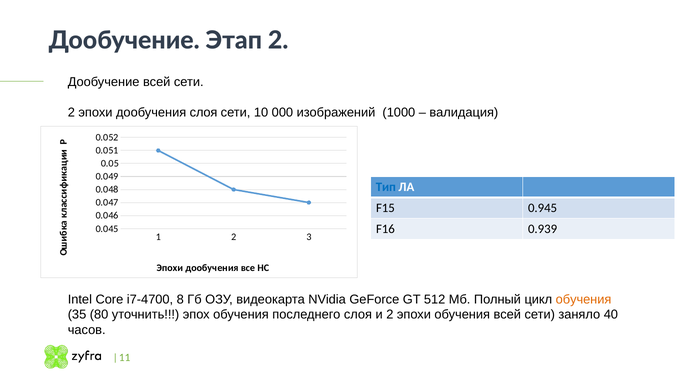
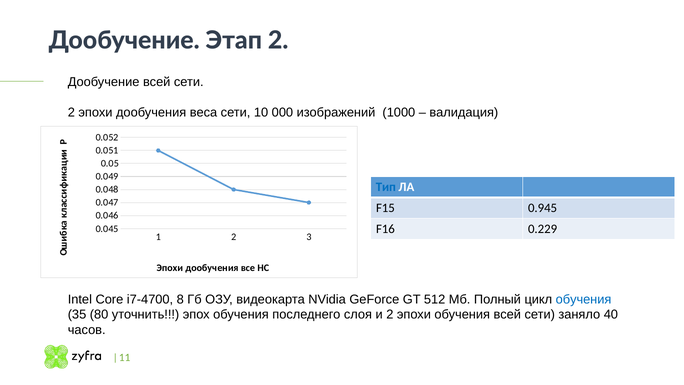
дообучения слоя: слоя -> веса (203, 113)
0.939: 0.939 -> 0.229 (543, 229)
обучения colour: orange -> blue (584, 299)
